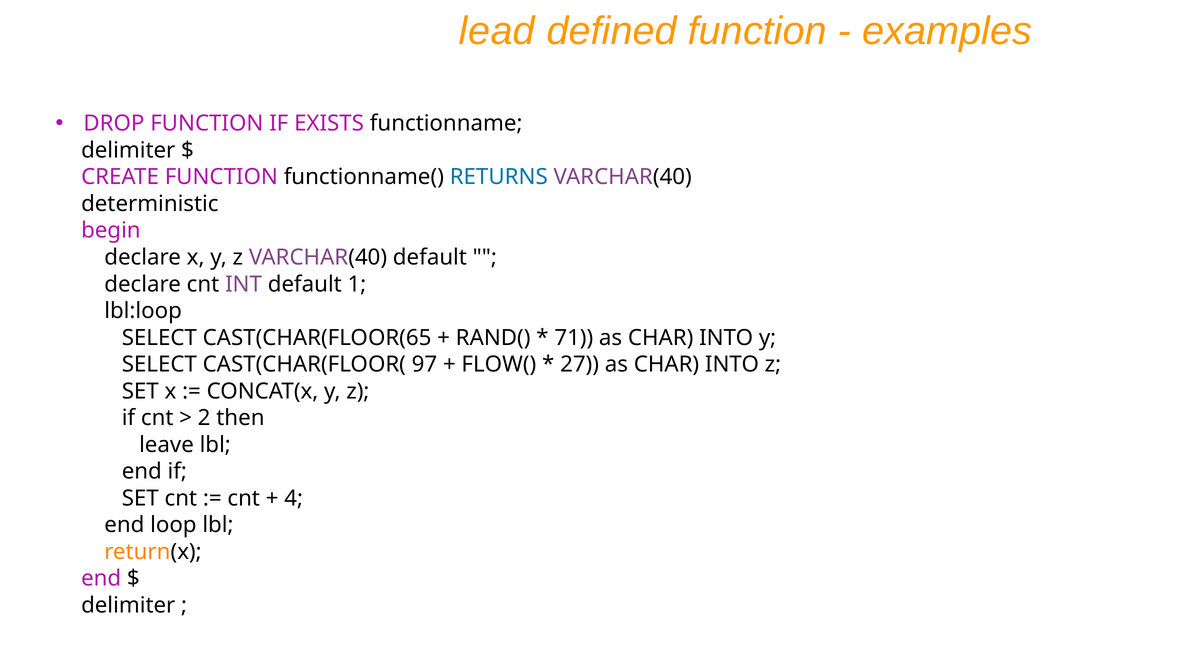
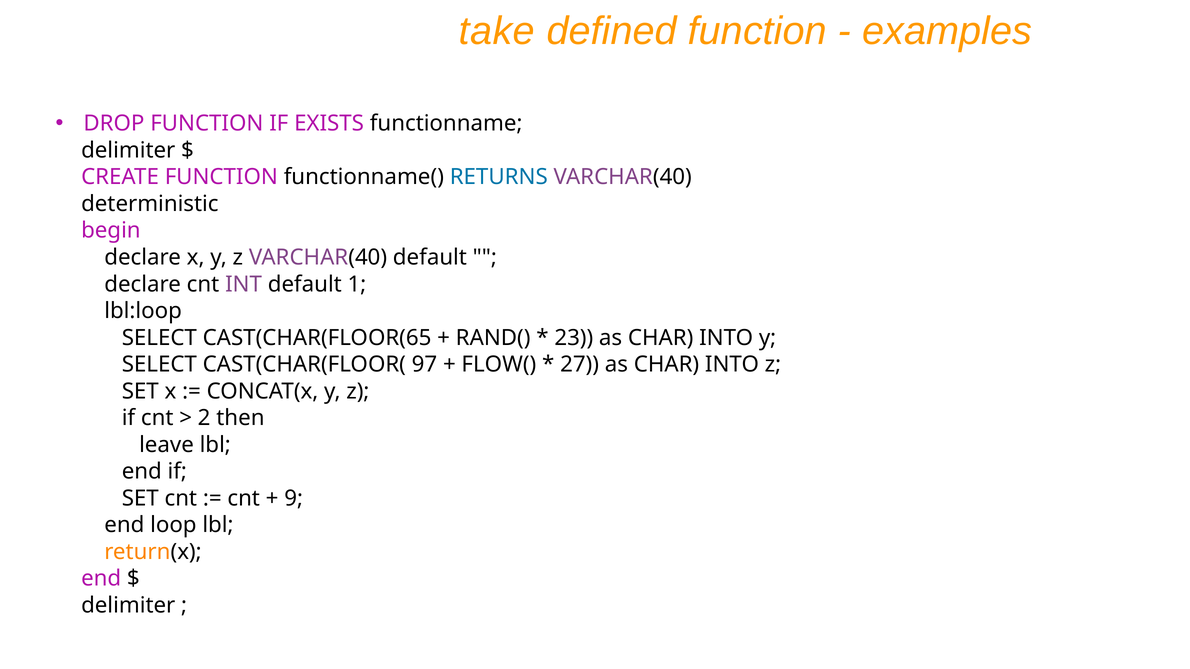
lead: lead -> take (497, 31)
71: 71 -> 23 (574, 338)
4: 4 -> 9 (294, 499)
